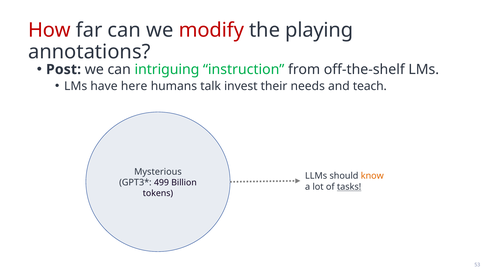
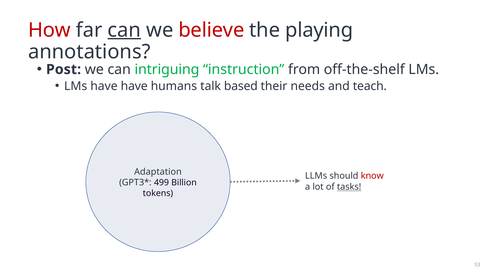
can underline: none -> present (124, 30)
modify: modify -> believe (211, 30)
have here: here -> have (134, 86)
invest: invest -> based (241, 86)
Mysterious: Mysterious -> Adaptation (158, 172)
know colour: orange -> red (372, 176)
